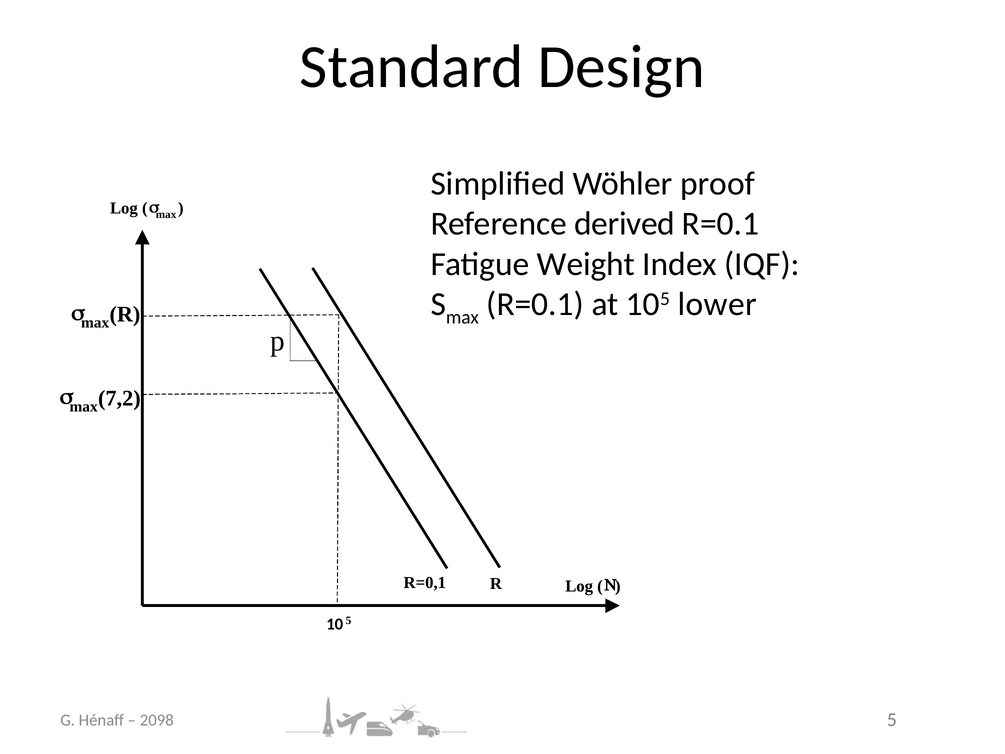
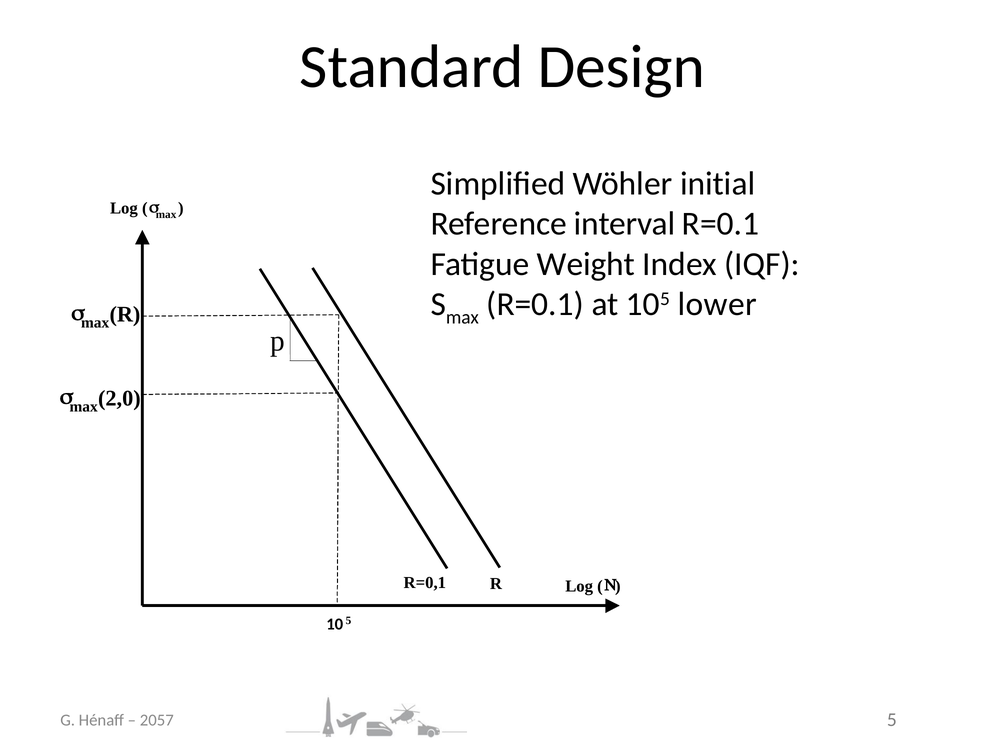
proof: proof -> initial (718, 184)
derived: derived -> interval (625, 224)
7,2: 7,2 -> 2,0 (119, 398)
2098: 2098 -> 2057 (157, 720)
